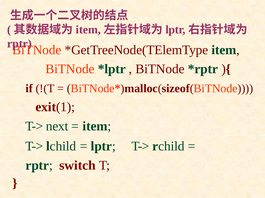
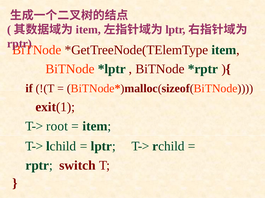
next: next -> root (57, 127)
